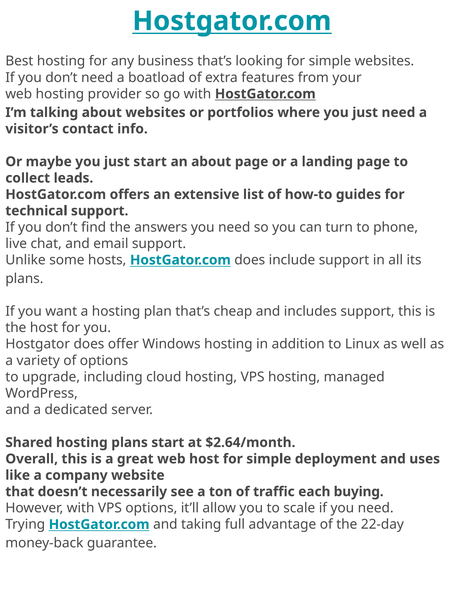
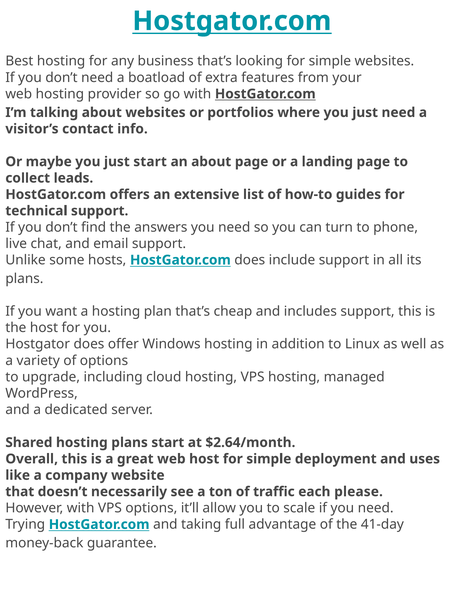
buying: buying -> please (359, 491)
22-day: 22-day -> 41-day (382, 524)
